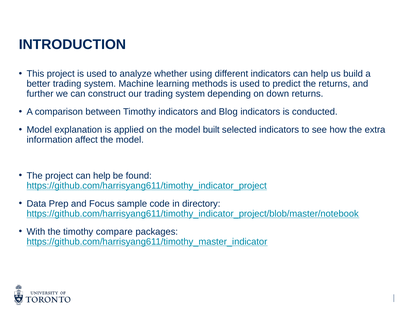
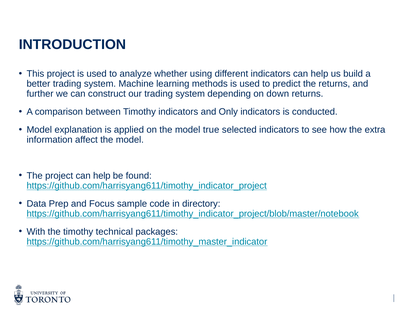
Blog: Blog -> Only (228, 112)
built: built -> true (211, 130)
compare: compare -> technical (114, 232)
